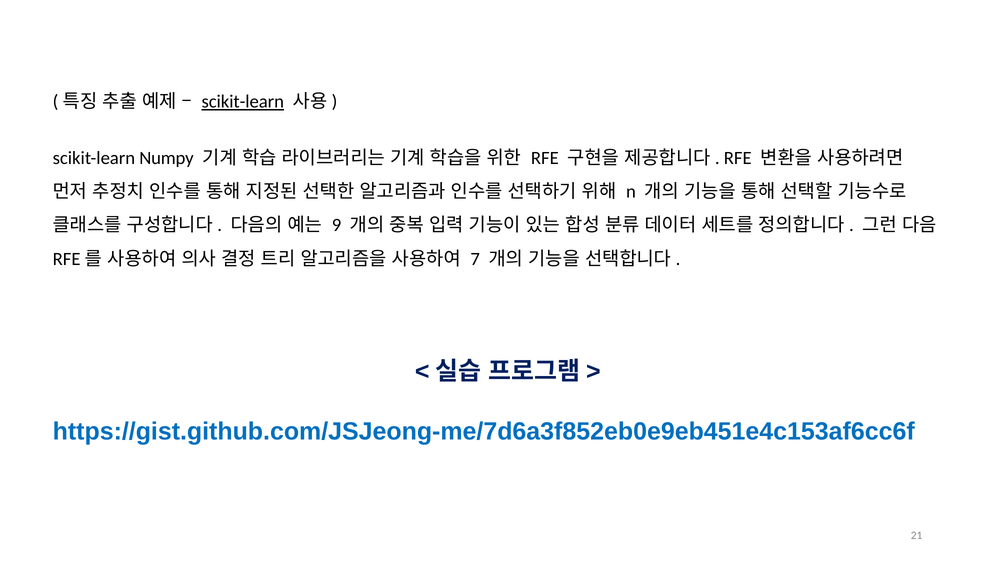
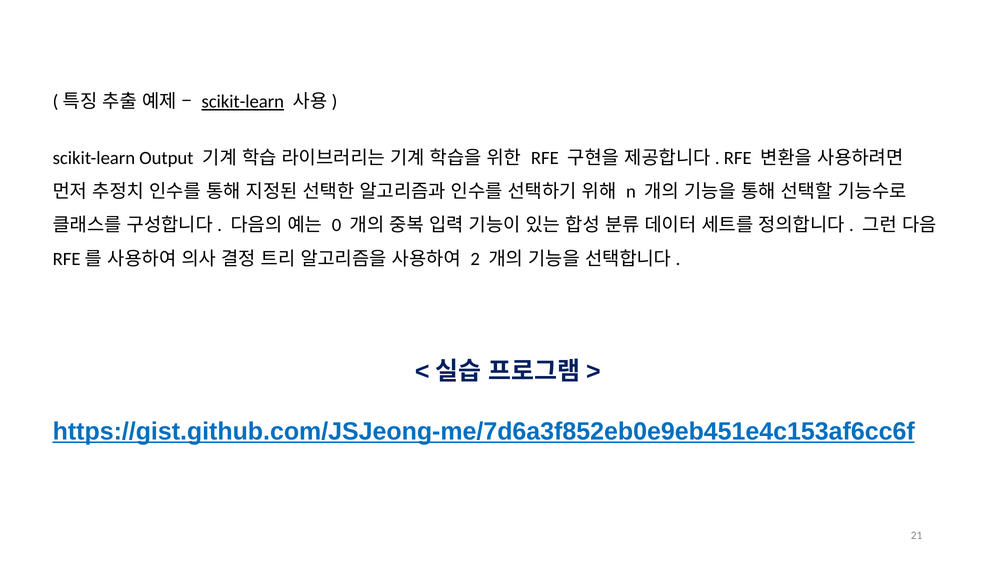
Numpy: Numpy -> Output (166, 158)
9: 9 -> 0 (336, 225)
7: 7 -> 2 (475, 259)
https://gist.github.com/JSJeong-me/7d6a3f852eb0e9eb451e4c153af6cc6f underline: none -> present (484, 432)
